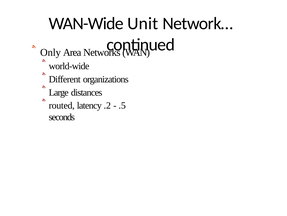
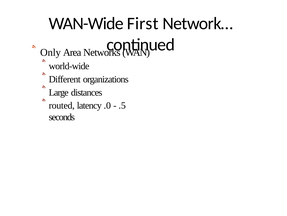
Unit: Unit -> First (143, 23)
.2: .2 -> .0 (107, 105)
